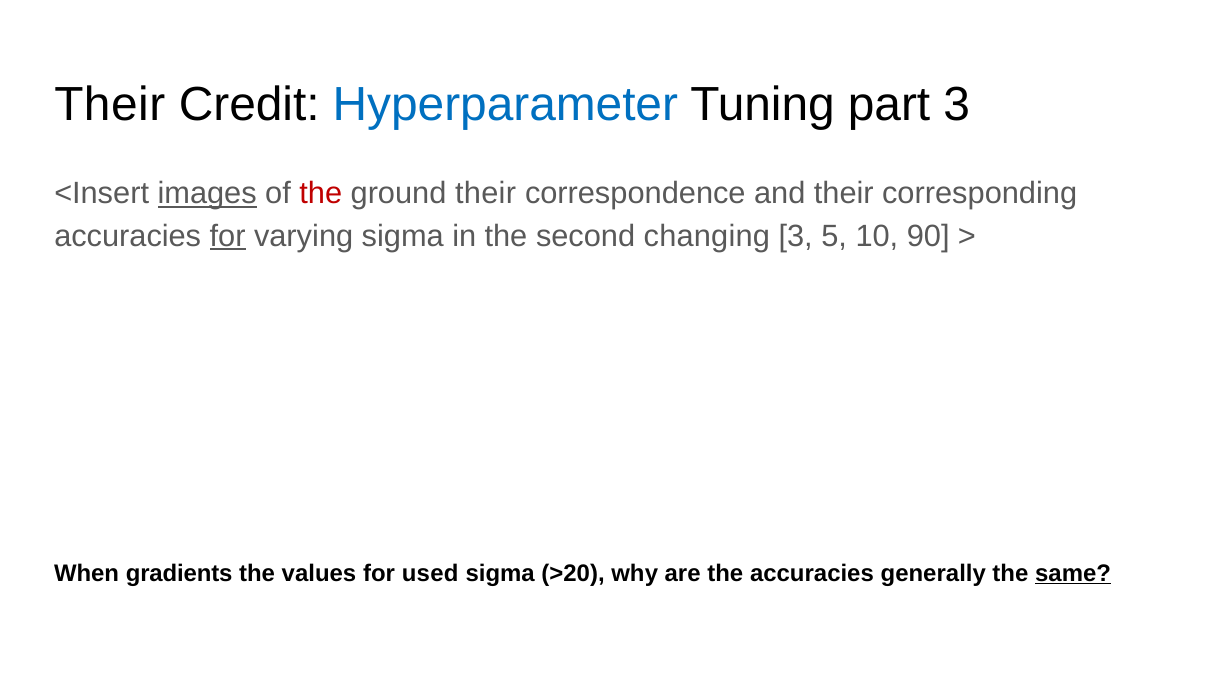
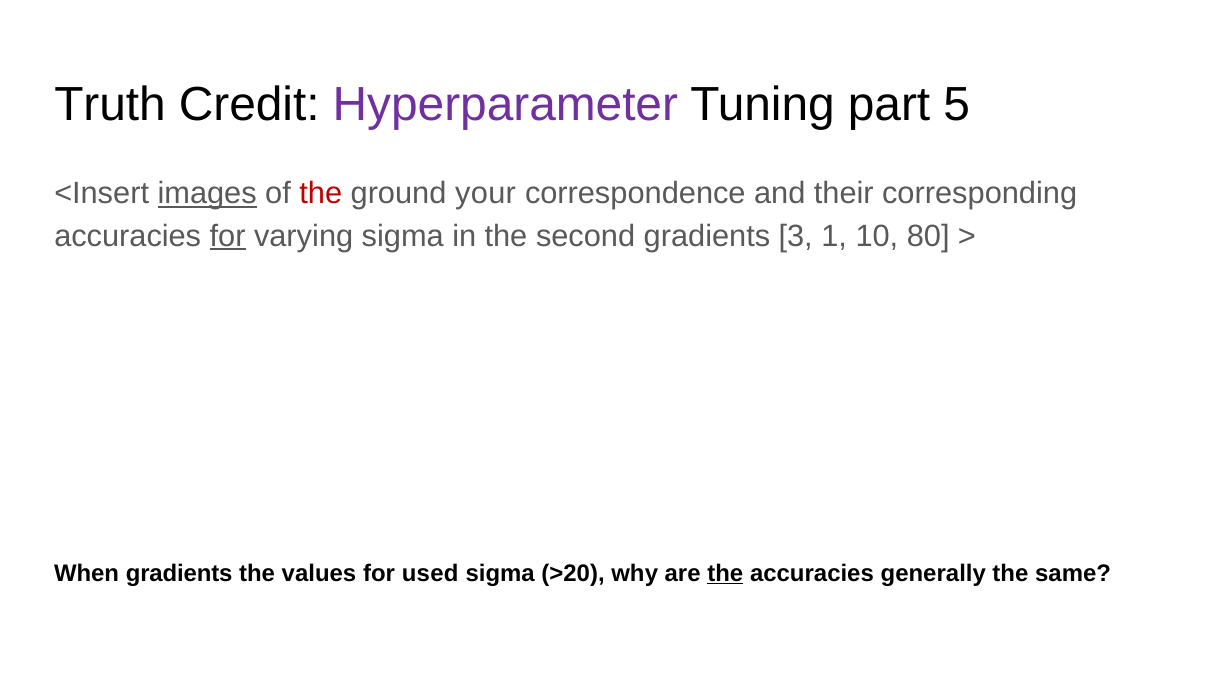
Their: Their -> Truth (110, 104)
Hyperparameter colour: blue -> purple (505, 104)
part 3: 3 -> 5 (957, 104)
ground their: their -> your (486, 194)
second changing: changing -> gradients (707, 236)
5: 5 -> 1 (834, 236)
90: 90 -> 80 (928, 236)
the underline: none -> present (725, 574)
same underline: present -> none (1073, 574)
